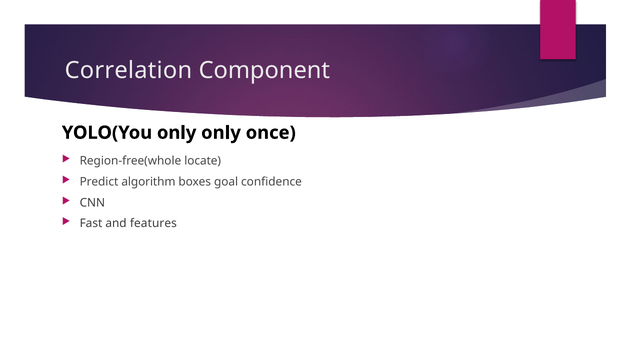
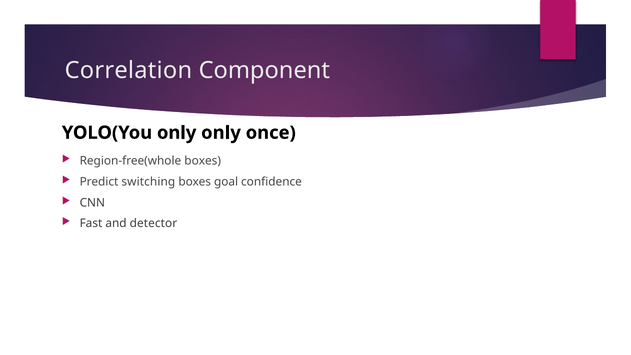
Region-free(whole locate: locate -> boxes (203, 161)
algorithm: algorithm -> switching (148, 182)
features: features -> detector (153, 223)
